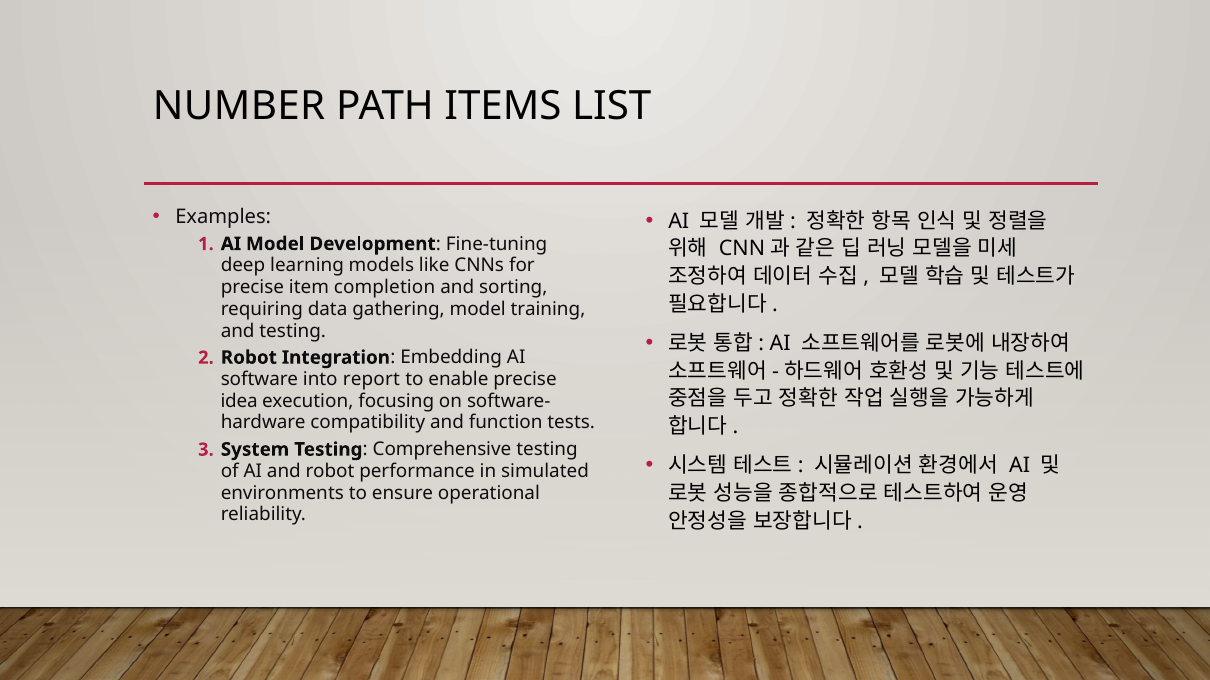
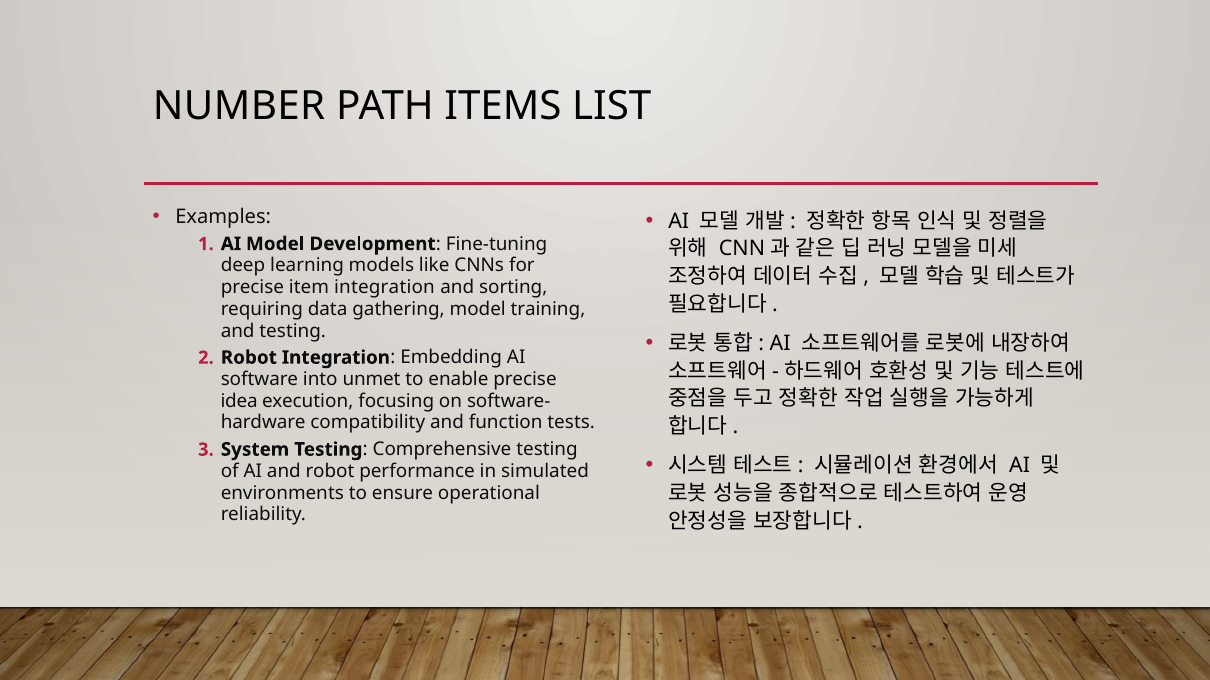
item completion: completion -> integration (385, 288)
report: report -> unmet (372, 380)
